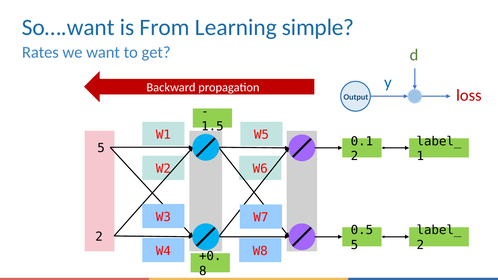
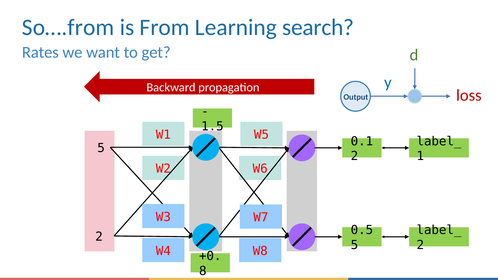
So….want: So….want -> So….from (68, 27)
simple: simple -> search (318, 27)
